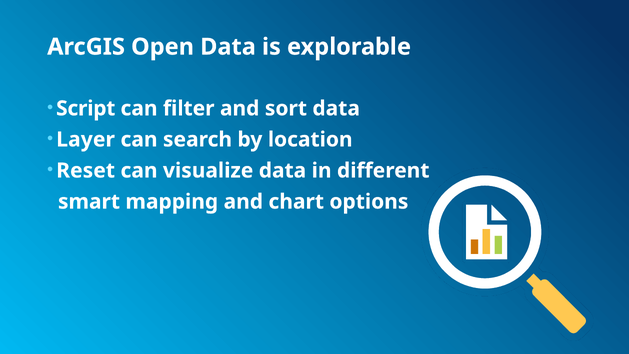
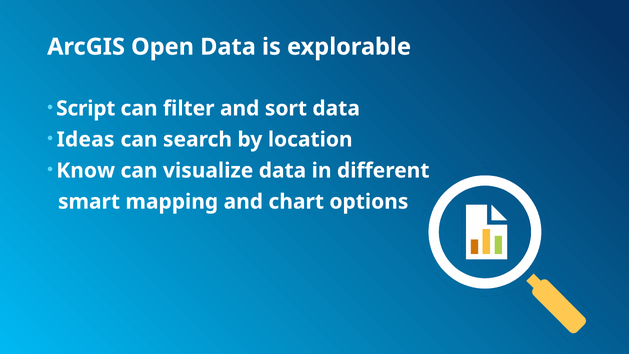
Layer: Layer -> Ideas (86, 139)
Reset: Reset -> Know (86, 171)
